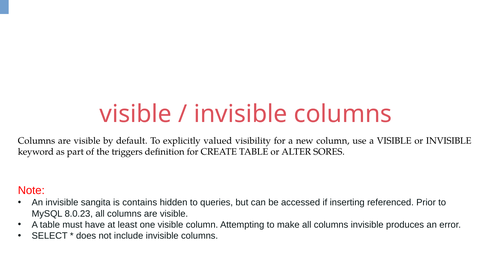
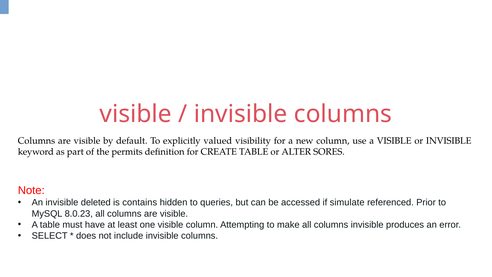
triggers: triggers -> permits (127, 152)
sangita: sangita -> deleted (96, 202)
inserting: inserting -> simulate (347, 202)
